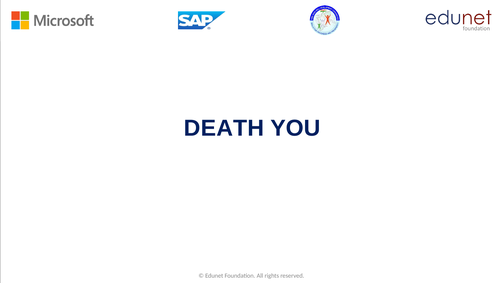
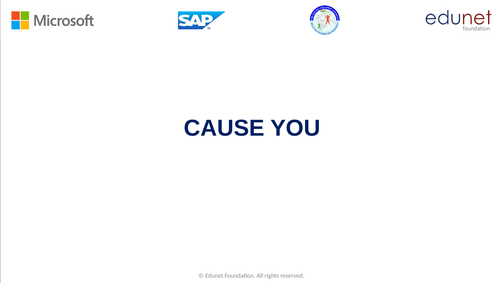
DEATH: DEATH -> CAUSE (224, 128)
